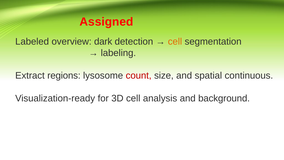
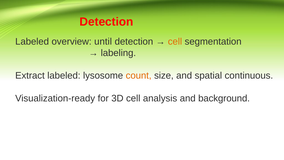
Assigned: Assigned -> Detection (106, 22)
dark: dark -> until (103, 41)
Extract regions: regions -> labeled (64, 76)
count colour: red -> orange (139, 76)
